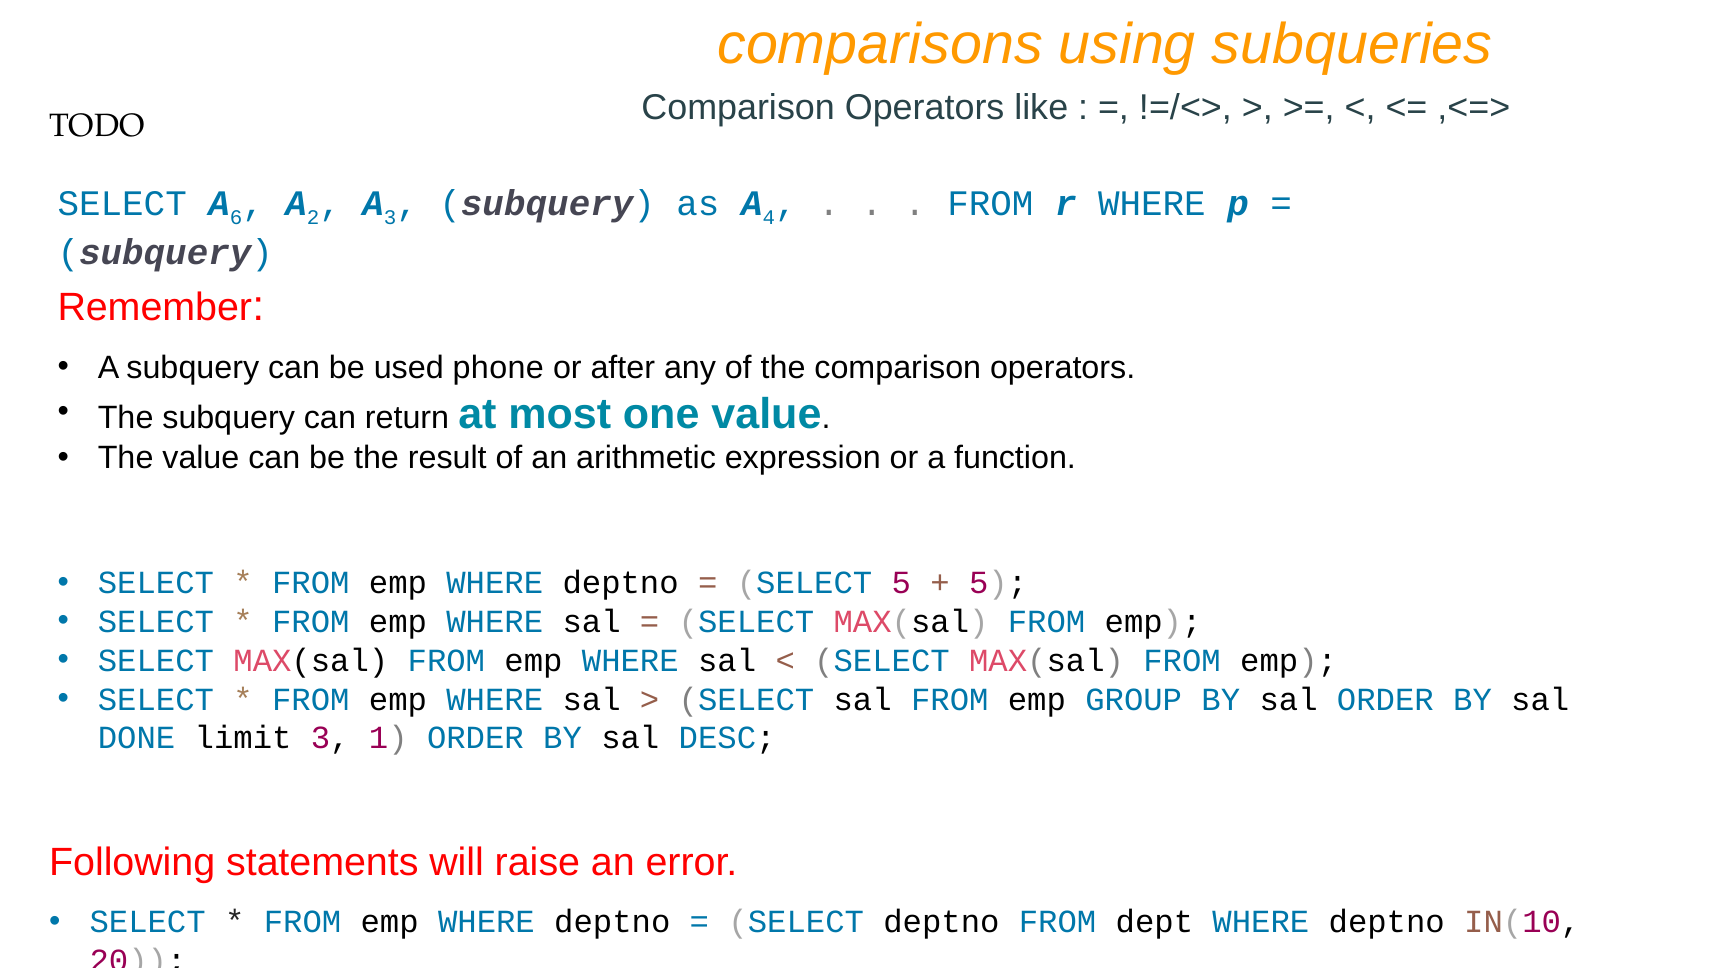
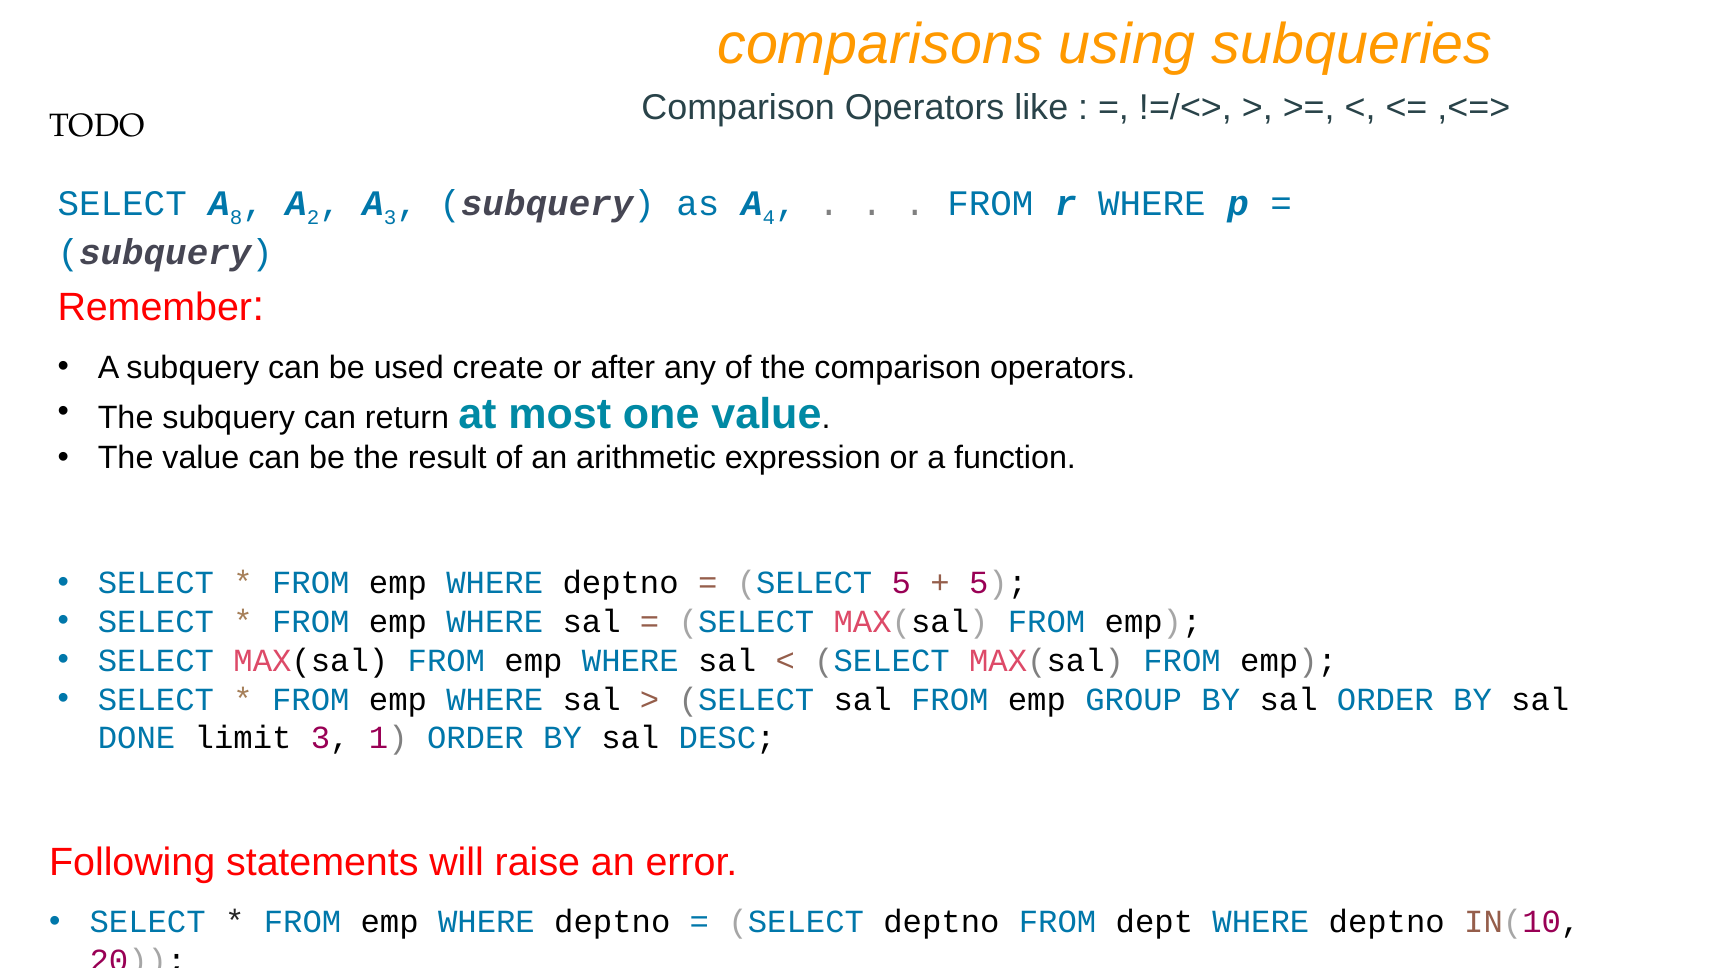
6: 6 -> 8 (236, 218)
phone: phone -> create (498, 368)
